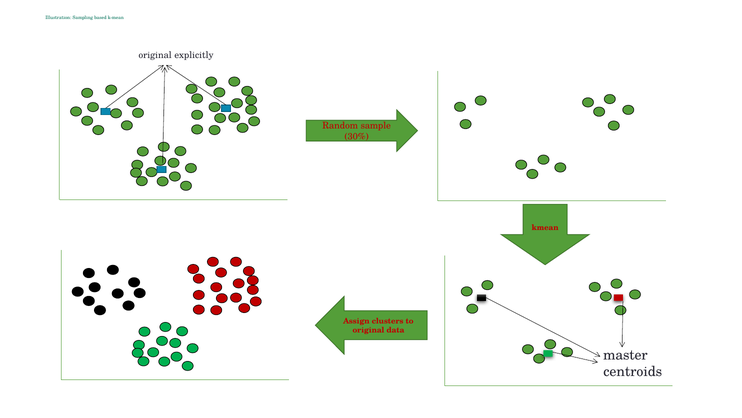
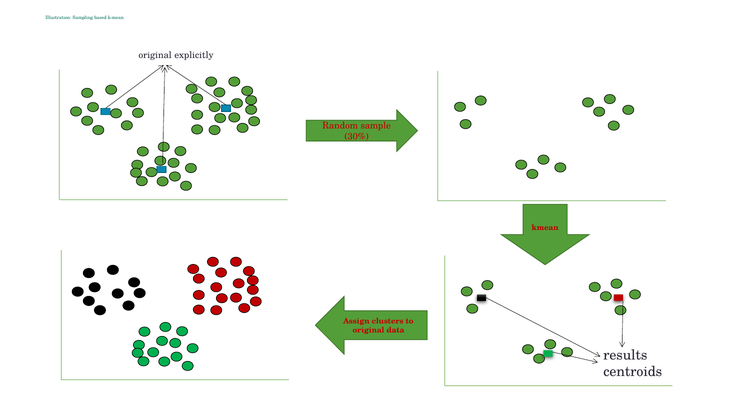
master: master -> results (625, 354)
